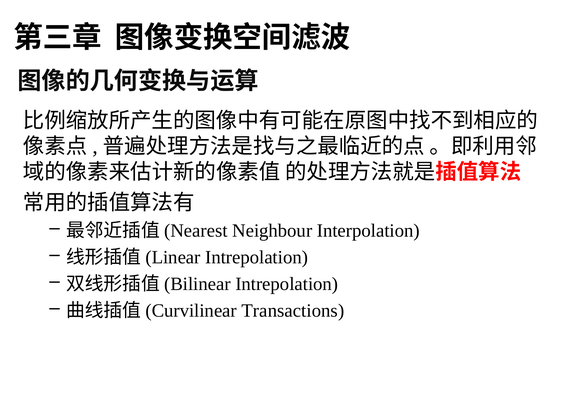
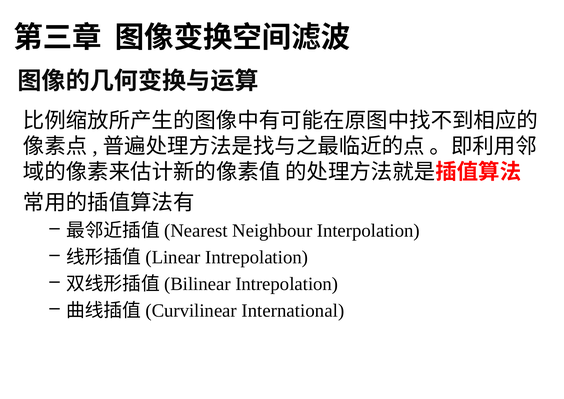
Transactions: Transactions -> International (293, 311)
